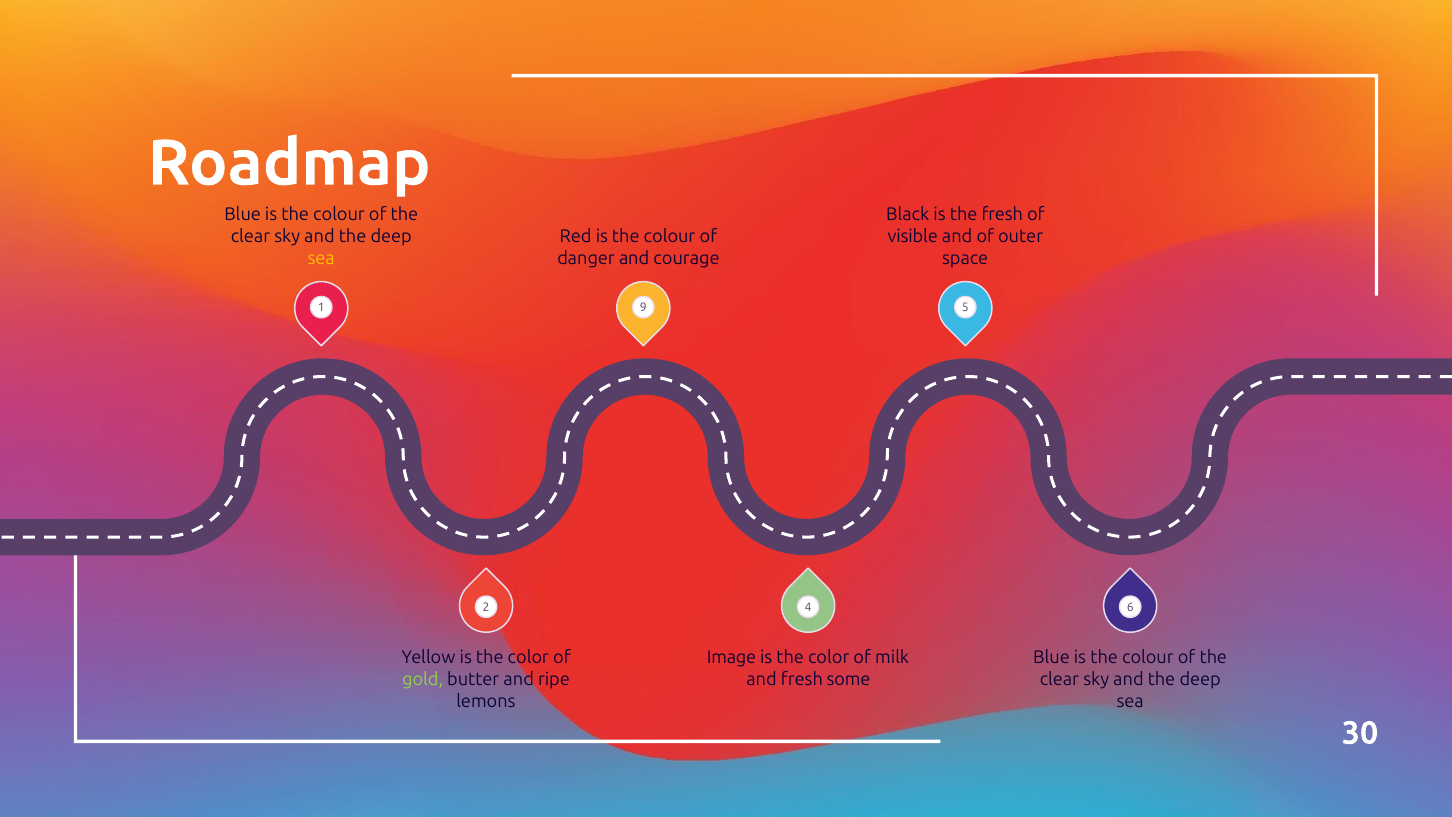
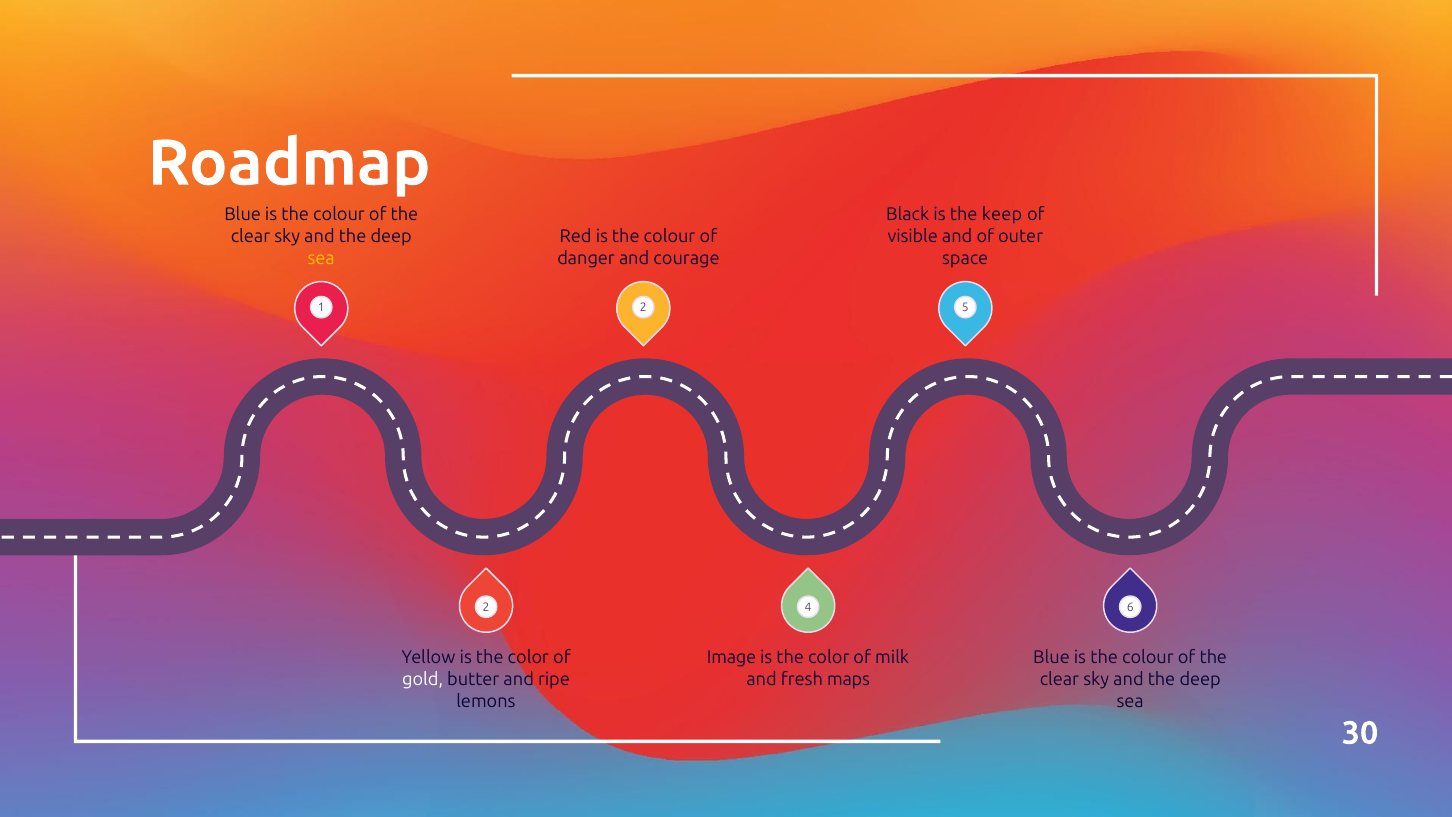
the fresh: fresh -> keep (1002, 215)
1 9: 9 -> 2 (643, 308)
gold colour: light green -> white (423, 679)
some: some -> maps (849, 679)
